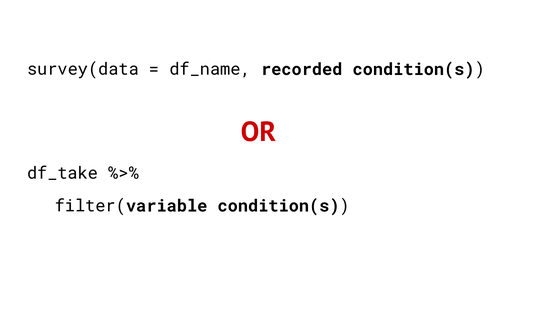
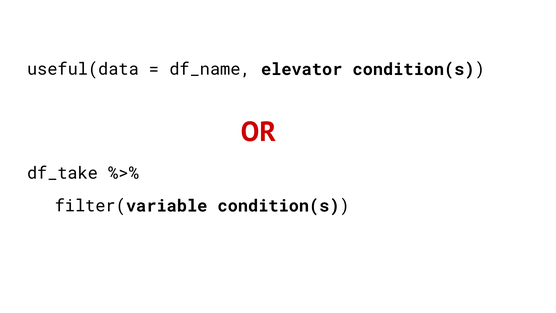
survey(data: survey(data -> useful(data (83, 69)
recorded: recorded -> elevator (302, 69)
